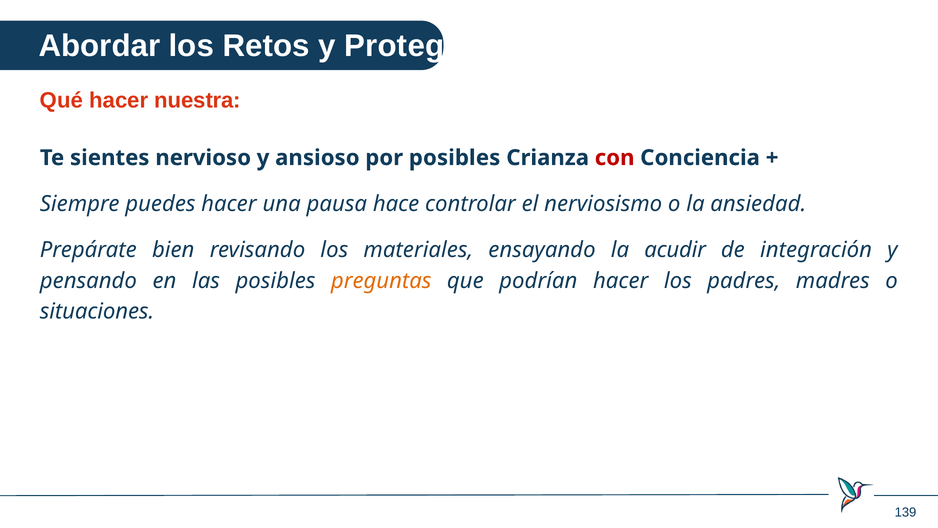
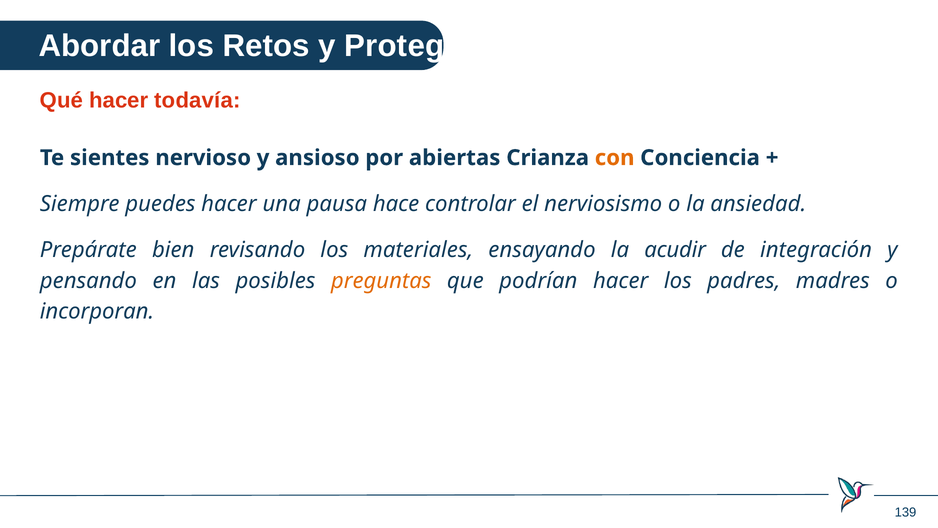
nuestra: nuestra -> todavía (197, 101)
por posibles: posibles -> abiertas (455, 158)
con colour: red -> orange (615, 158)
situaciones: situaciones -> incorporan (97, 311)
